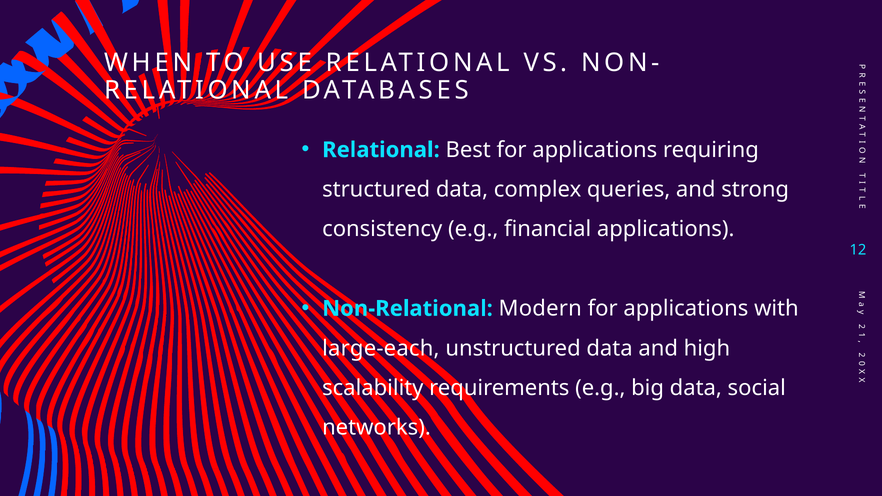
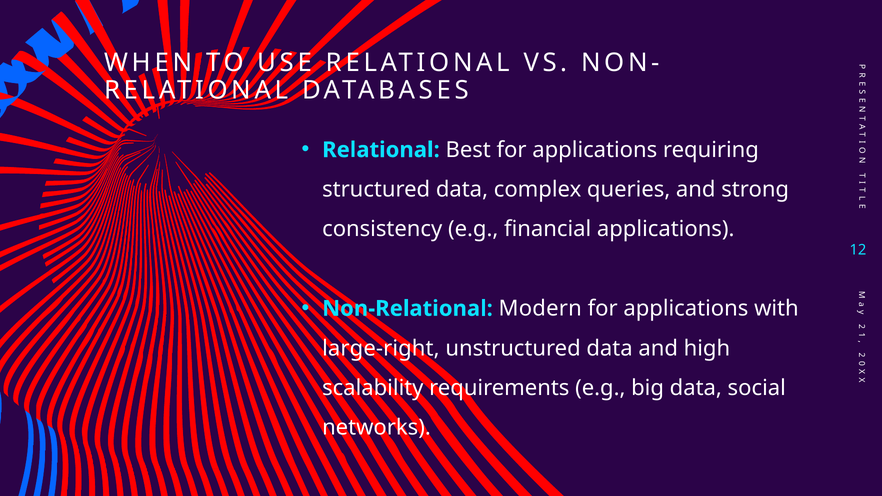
large-each: large-each -> large-right (381, 348)
